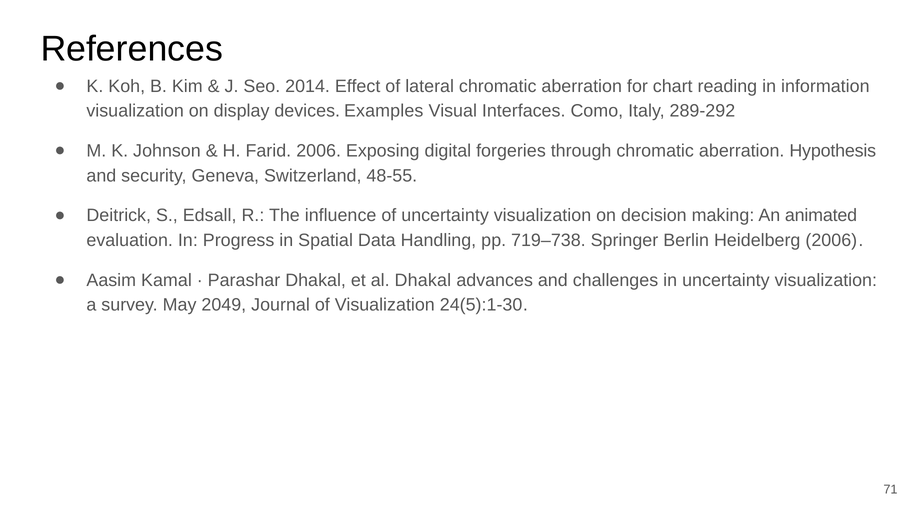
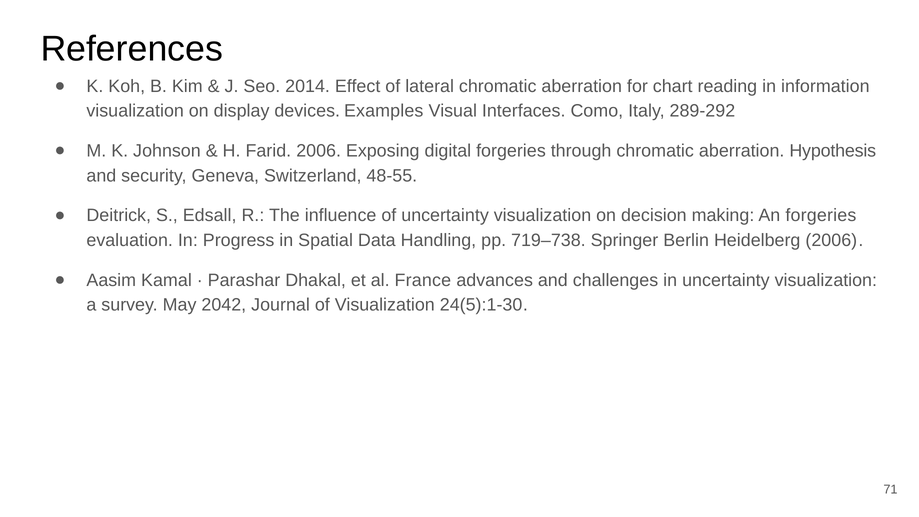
An animated: animated -> forgeries (821, 216)
al Dhakal: Dhakal -> France (423, 280)
2049: 2049 -> 2042 (224, 305)
